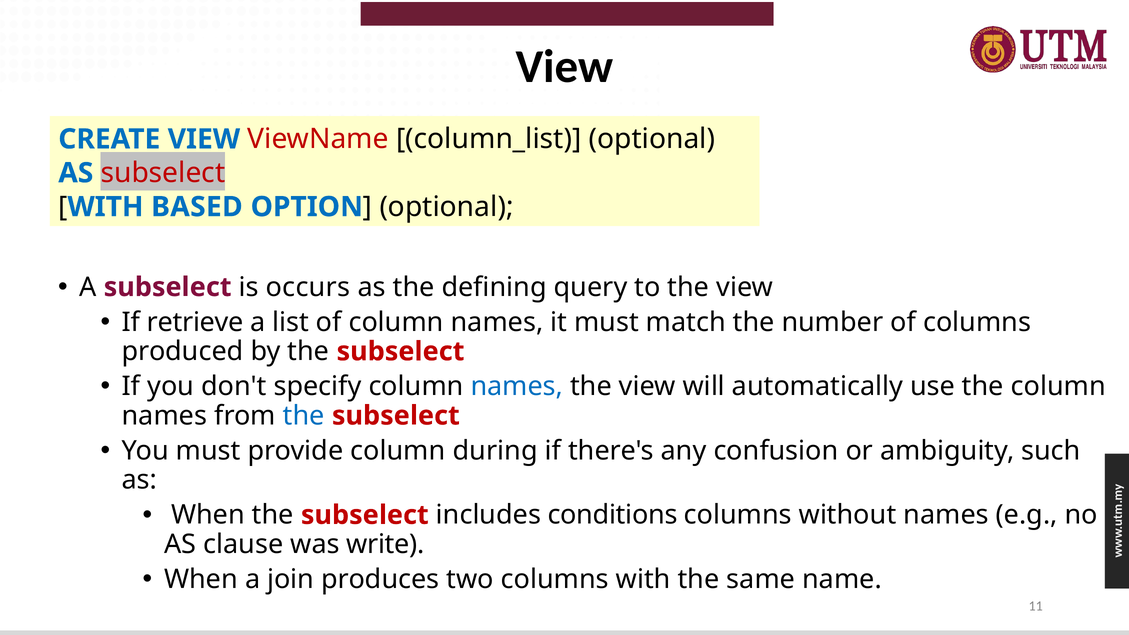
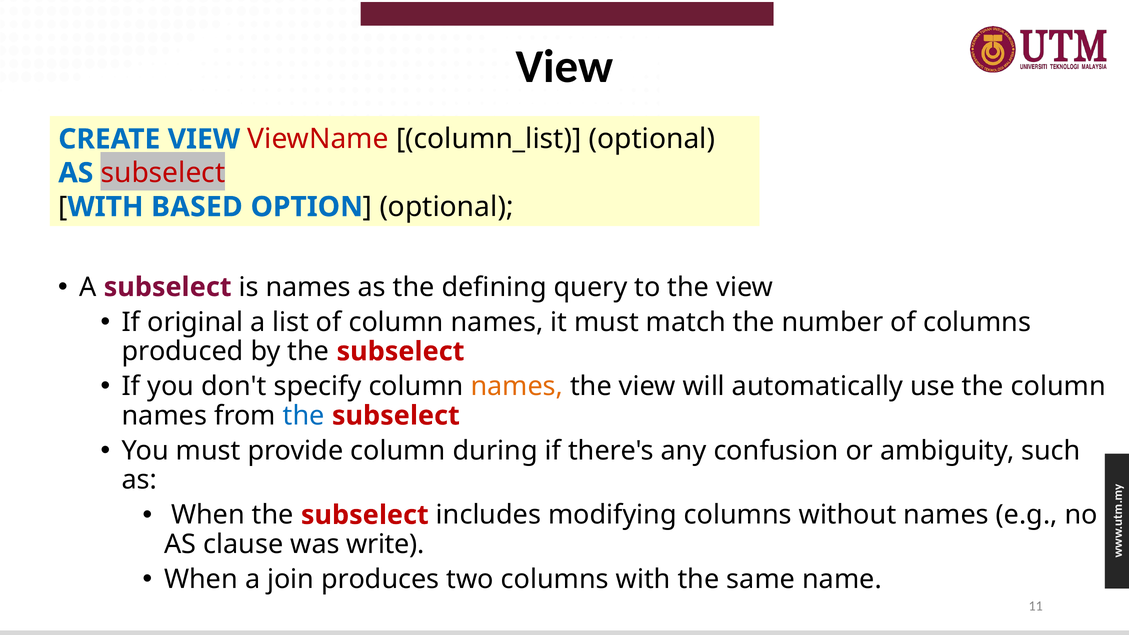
is occurs: occurs -> names (308, 287)
retrieve: retrieve -> original (195, 322)
names colour: blue -> orange (517, 387)
conditions: conditions -> modifying (612, 515)
